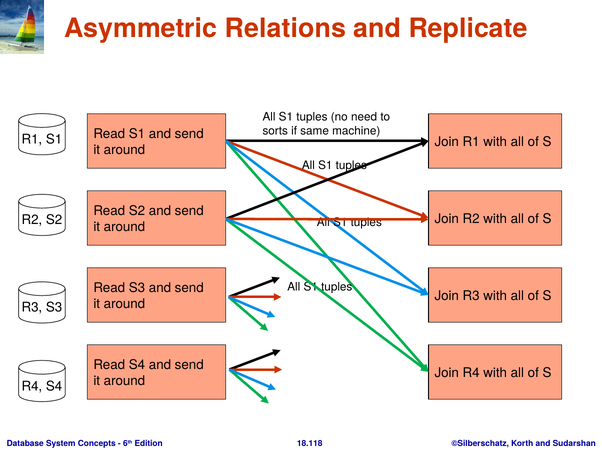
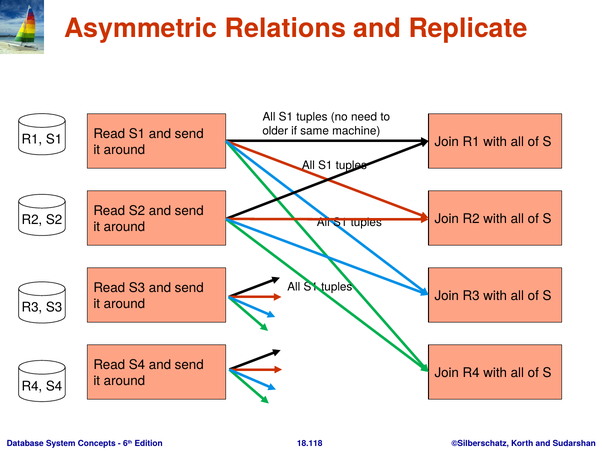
sorts: sorts -> older (275, 131)
